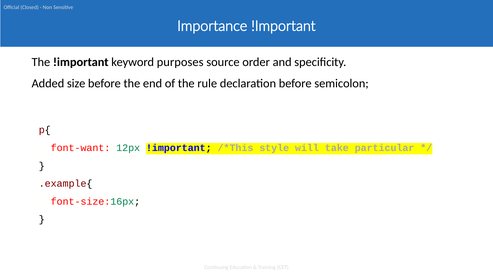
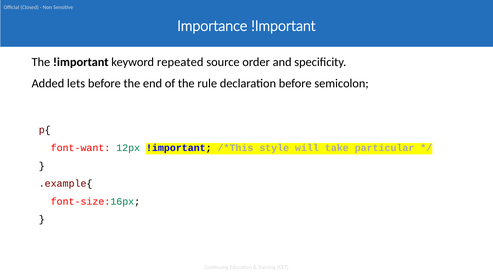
purposes: purposes -> repeated (180, 62)
size: size -> lets (76, 84)
